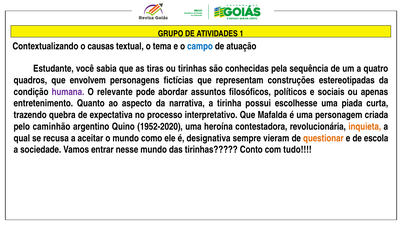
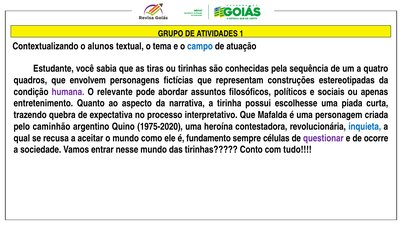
causas: causas -> alunos (101, 46)
1952-2020: 1952-2020 -> 1975-2020 (160, 126)
inquieta colour: orange -> blue (365, 126)
designativa: designativa -> fundamento (209, 138)
vieram: vieram -> células (276, 138)
questionar colour: orange -> purple (323, 138)
escola: escola -> ocorre (376, 138)
